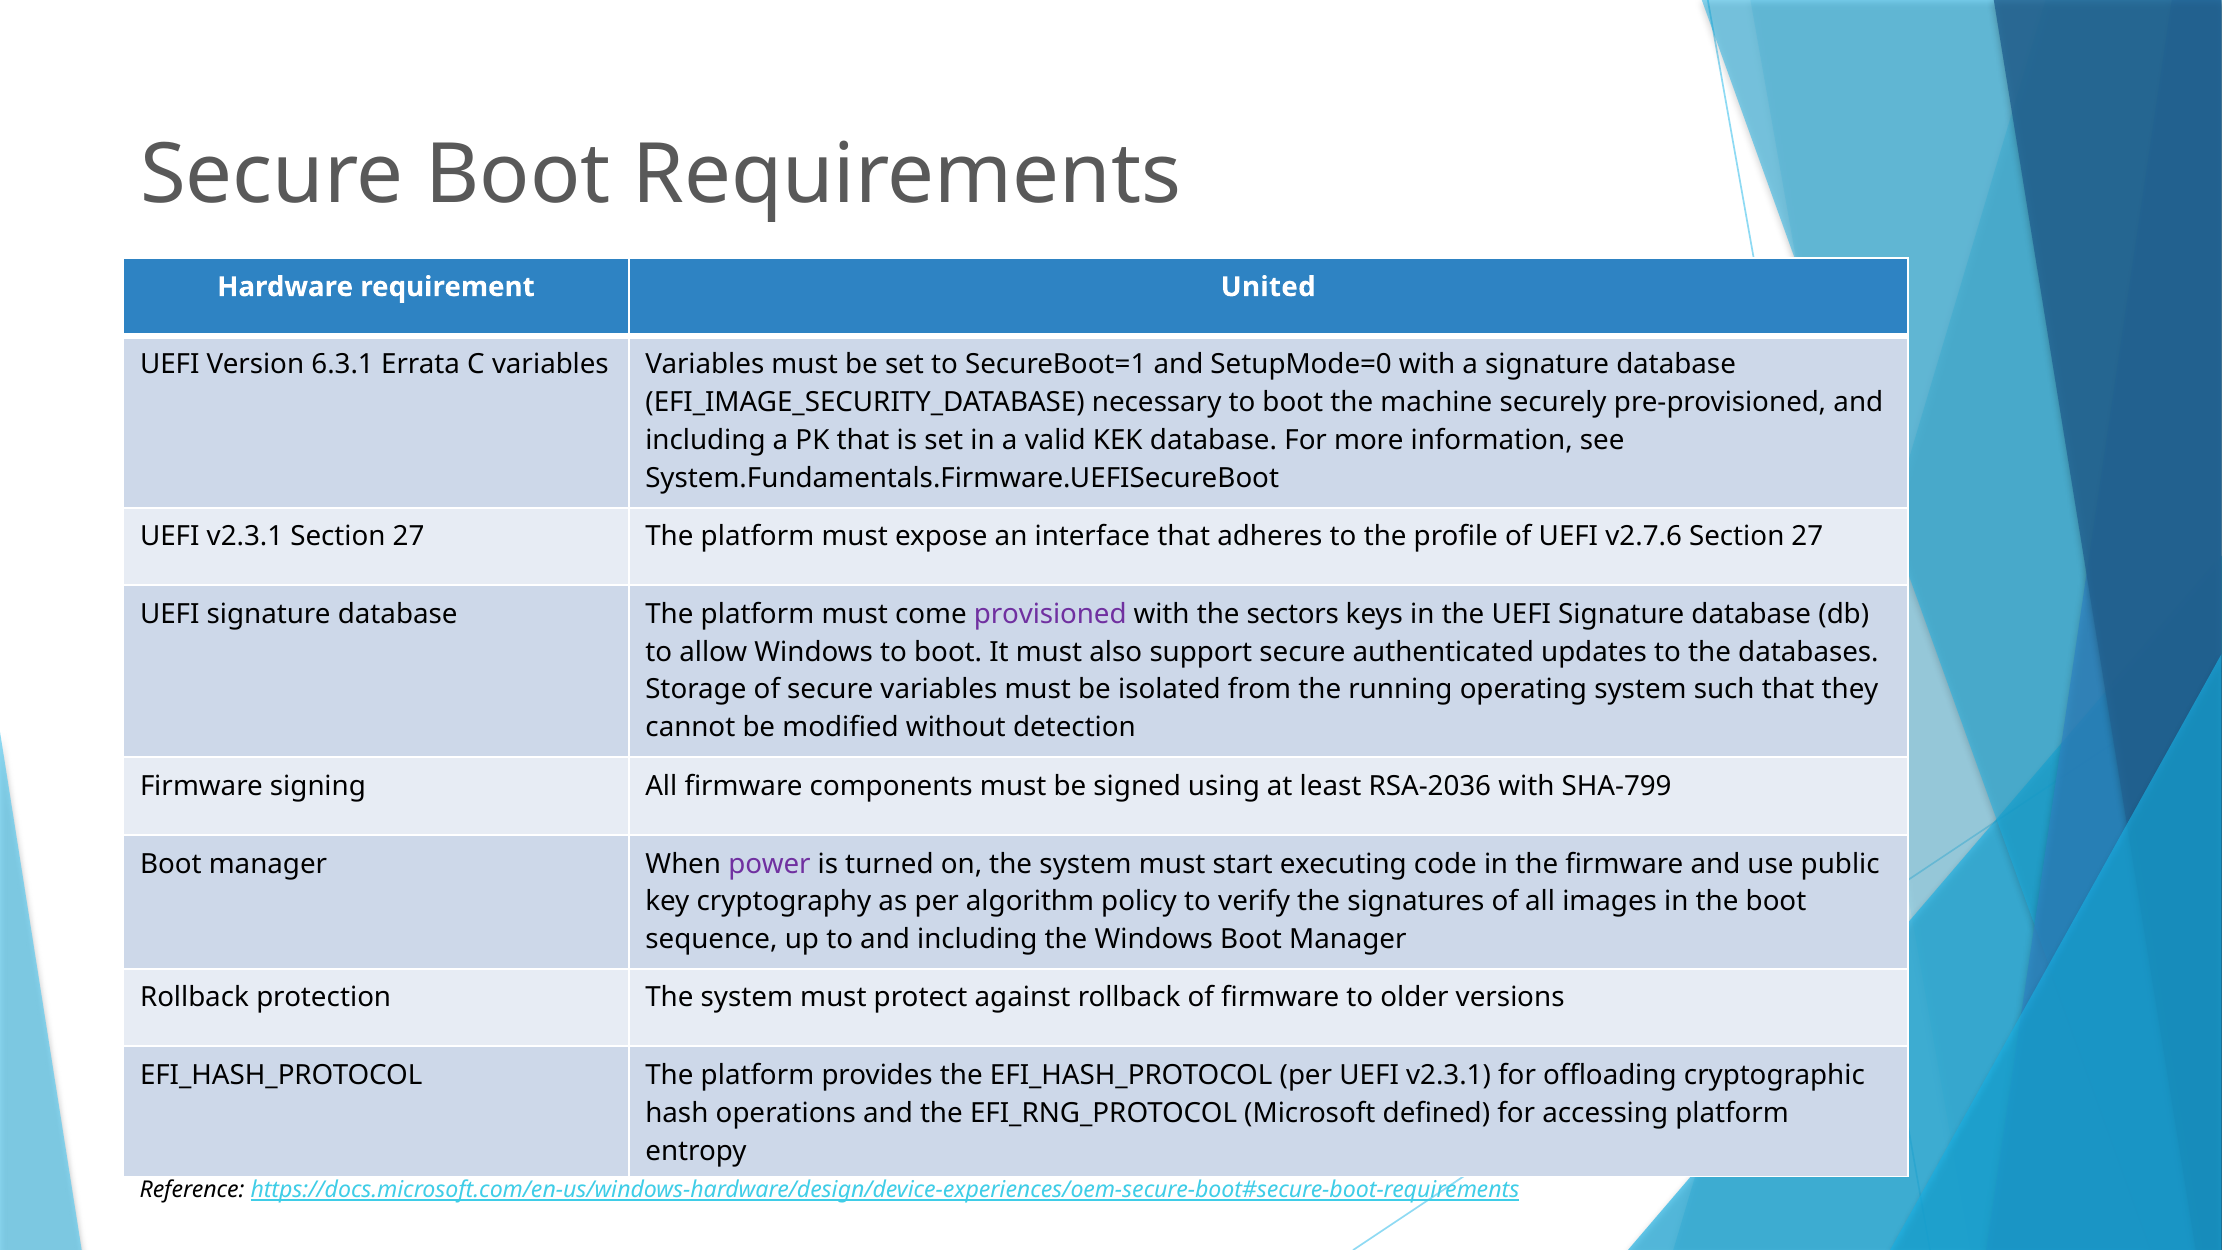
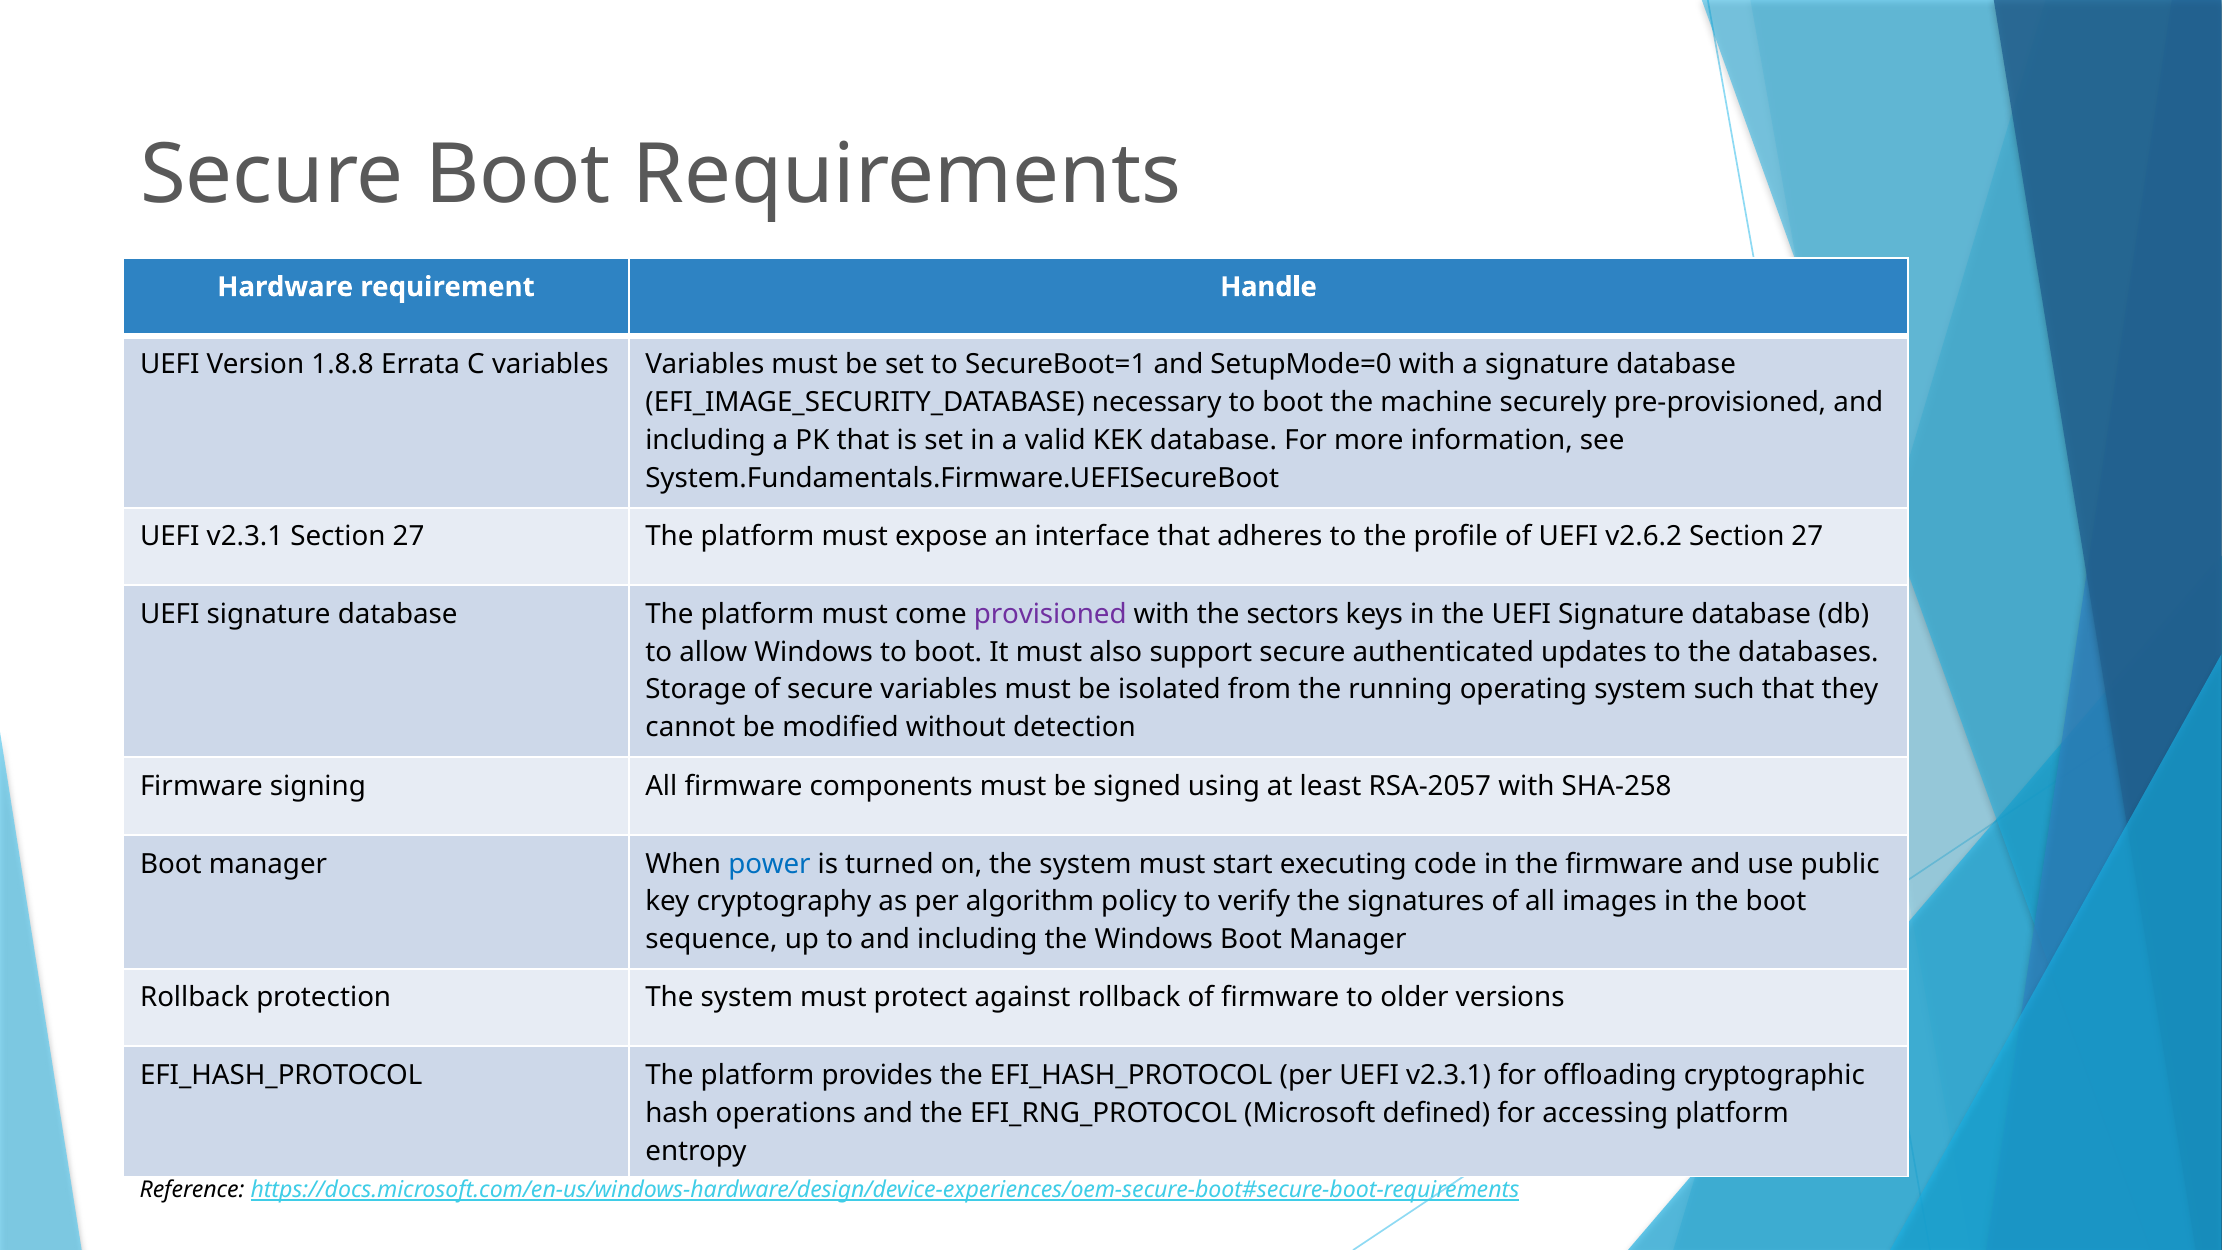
United: United -> Handle (1268, 287)
6.3.1: 6.3.1 -> 1.8.8 (343, 364)
v2.7.6: v2.7.6 -> v2.6.2 (1644, 537)
RSA-2036: RSA-2036 -> RSA-2057 (1430, 786)
SHA-799: SHA-799 -> SHA-258 (1617, 786)
power colour: purple -> blue (770, 864)
